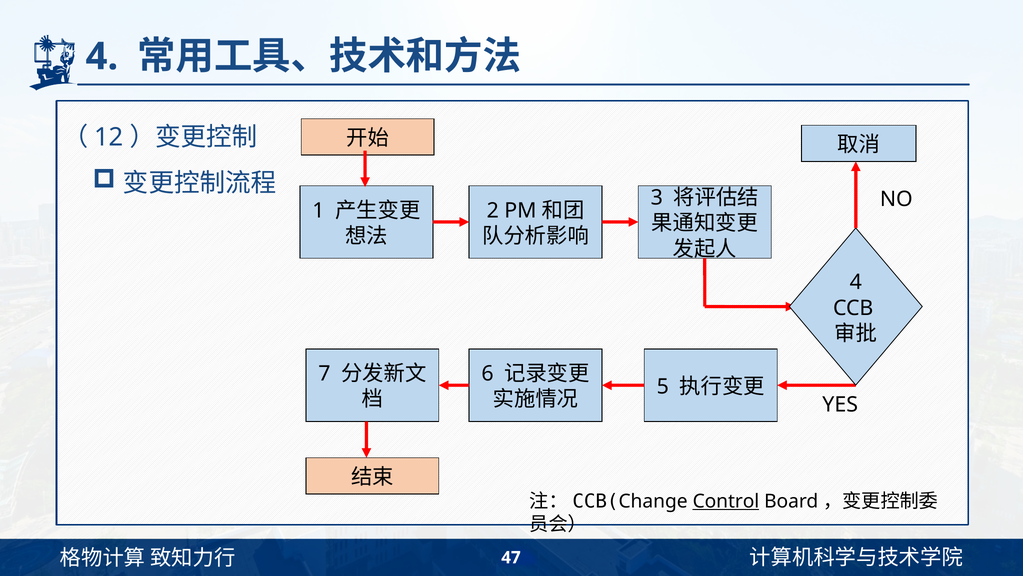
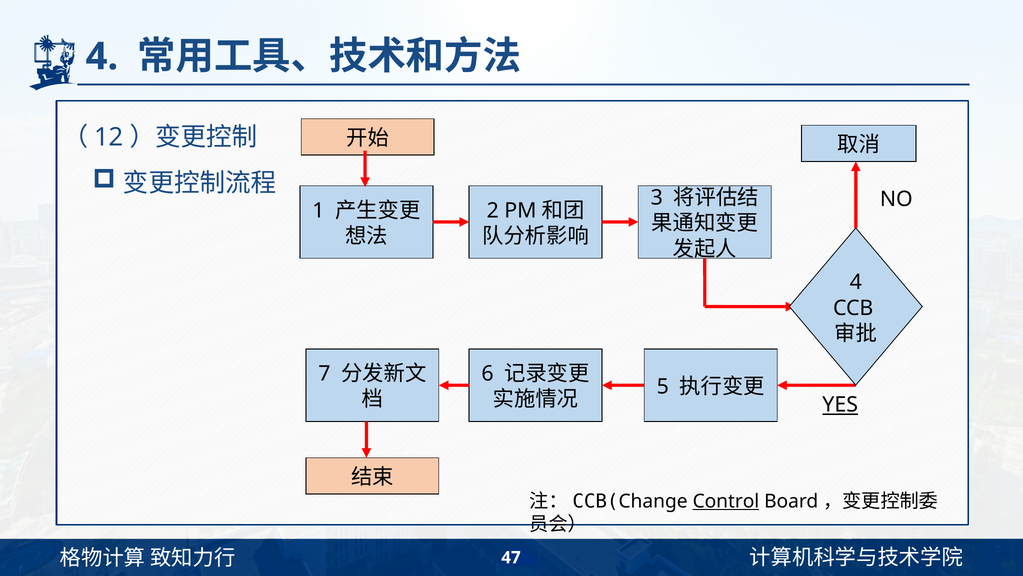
YES underline: none -> present (840, 405)
